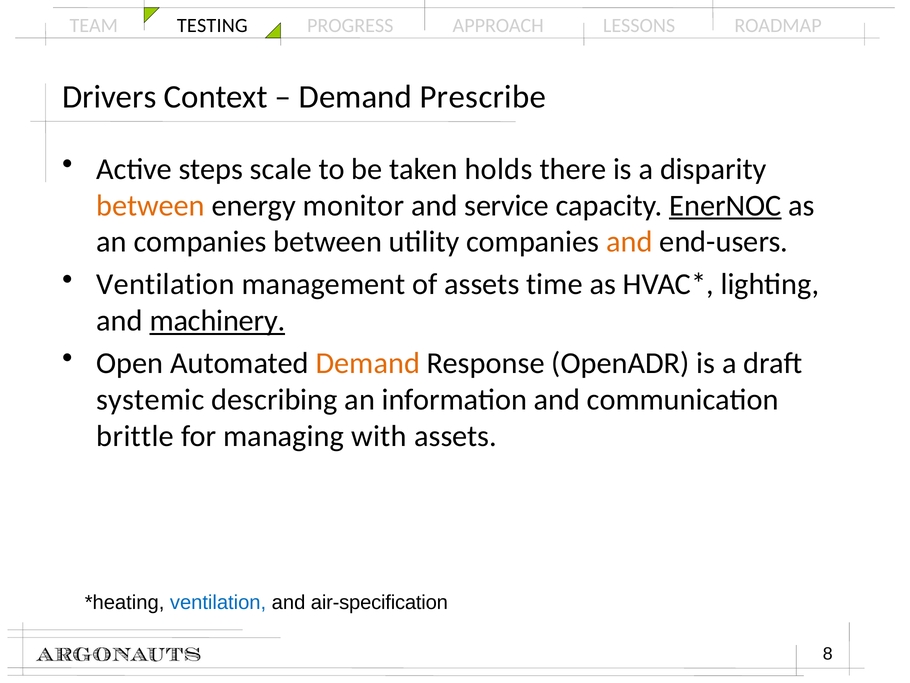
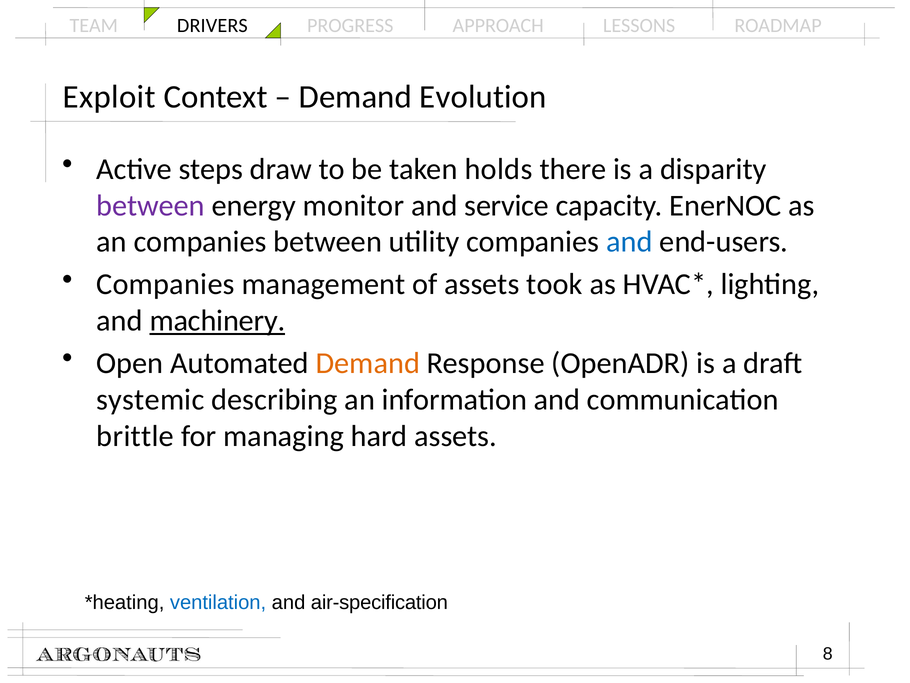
TESTING: TESTING -> DRIVERS (212, 26)
Drivers: Drivers -> Exploit (109, 97)
Prescribe: Prescribe -> Evolution (483, 97)
scale: scale -> draw (281, 169)
between colour: orange -> purple (151, 205)
EnerNOC underline: present -> none (725, 205)
and colour: orange -> blue (629, 242)
Ventilation: Ventilation -> Companies (166, 284)
time: time -> took (554, 284)
with: with -> hard (379, 436)
